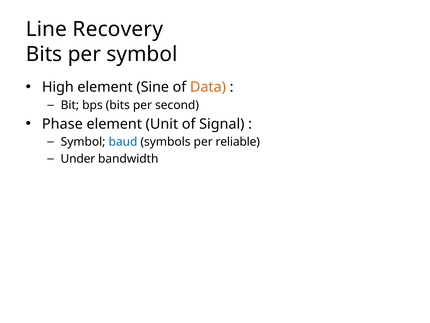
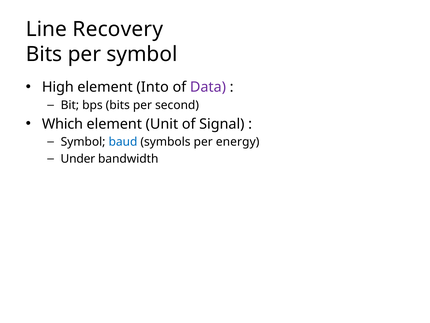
Sine: Sine -> Into (153, 87)
Data colour: orange -> purple (208, 87)
Phase: Phase -> Which (62, 124)
reliable: reliable -> energy (238, 142)
